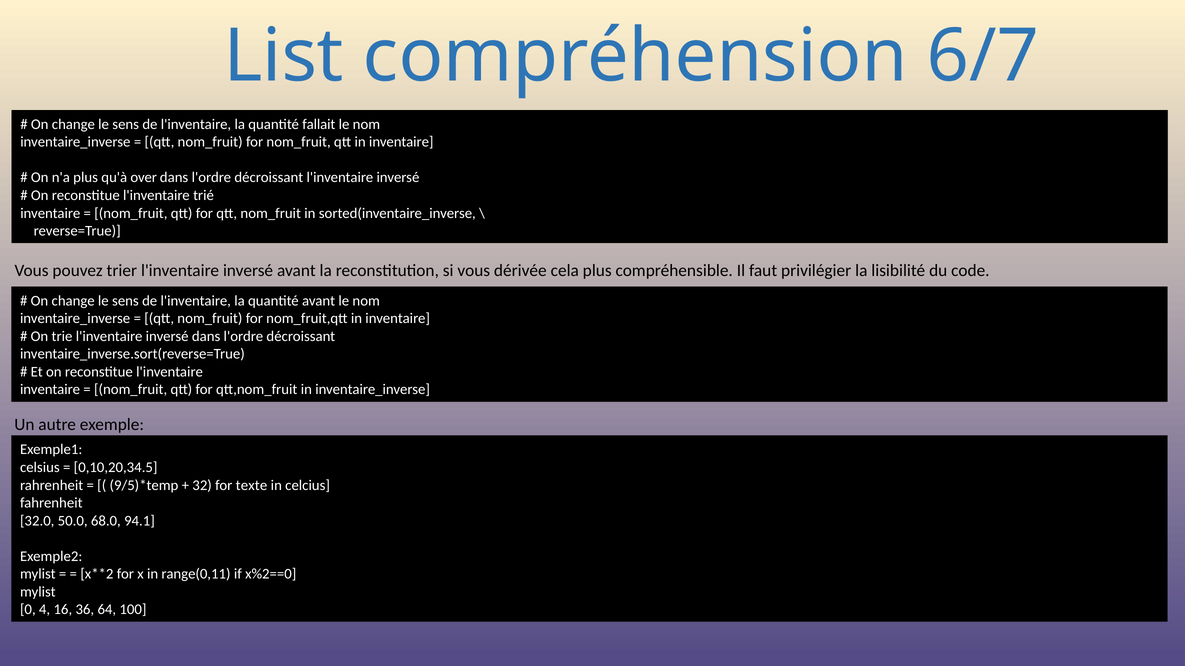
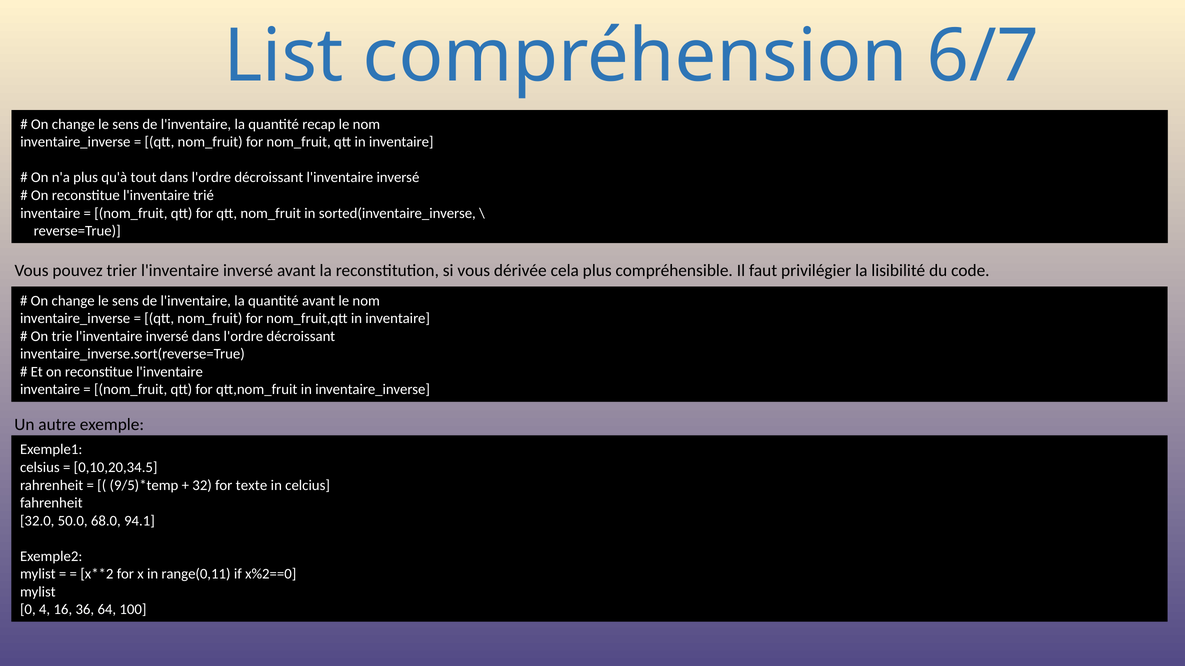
fallait: fallait -> recap (319, 124)
over: over -> tout (144, 178)
